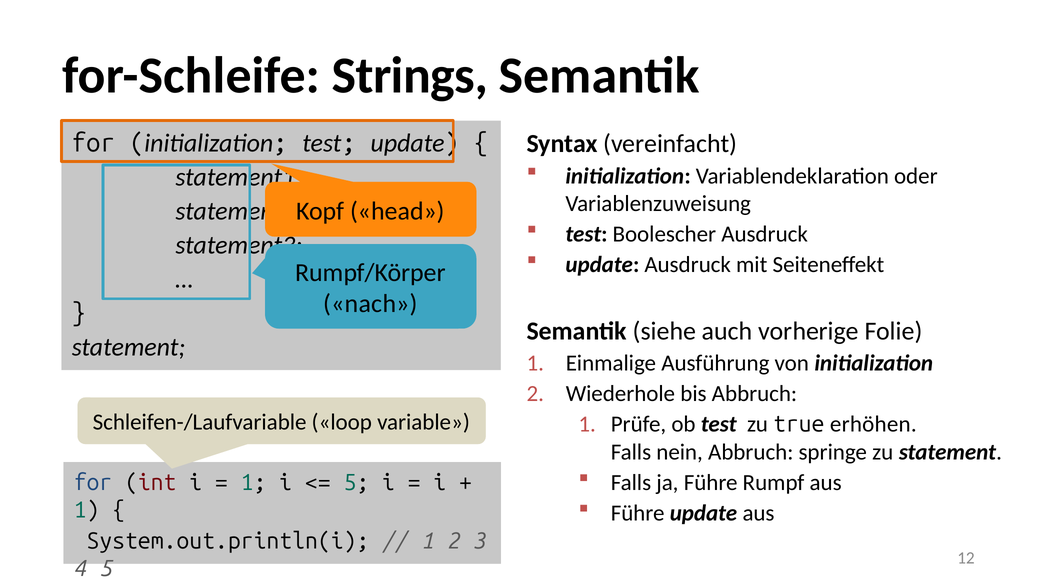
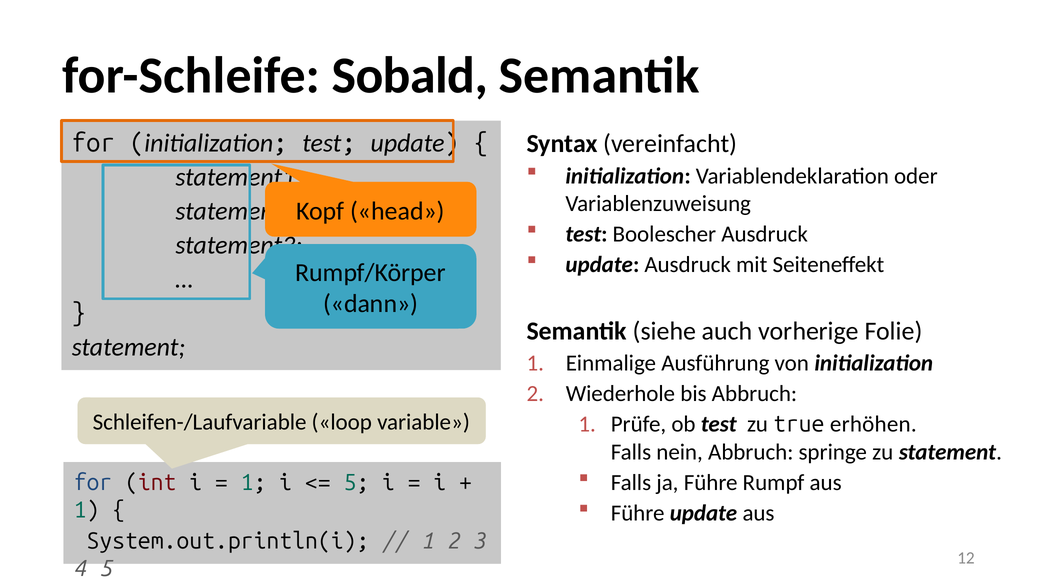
Strings: Strings -> Sobald (410, 76)
nach: nach -> dann (371, 303)
